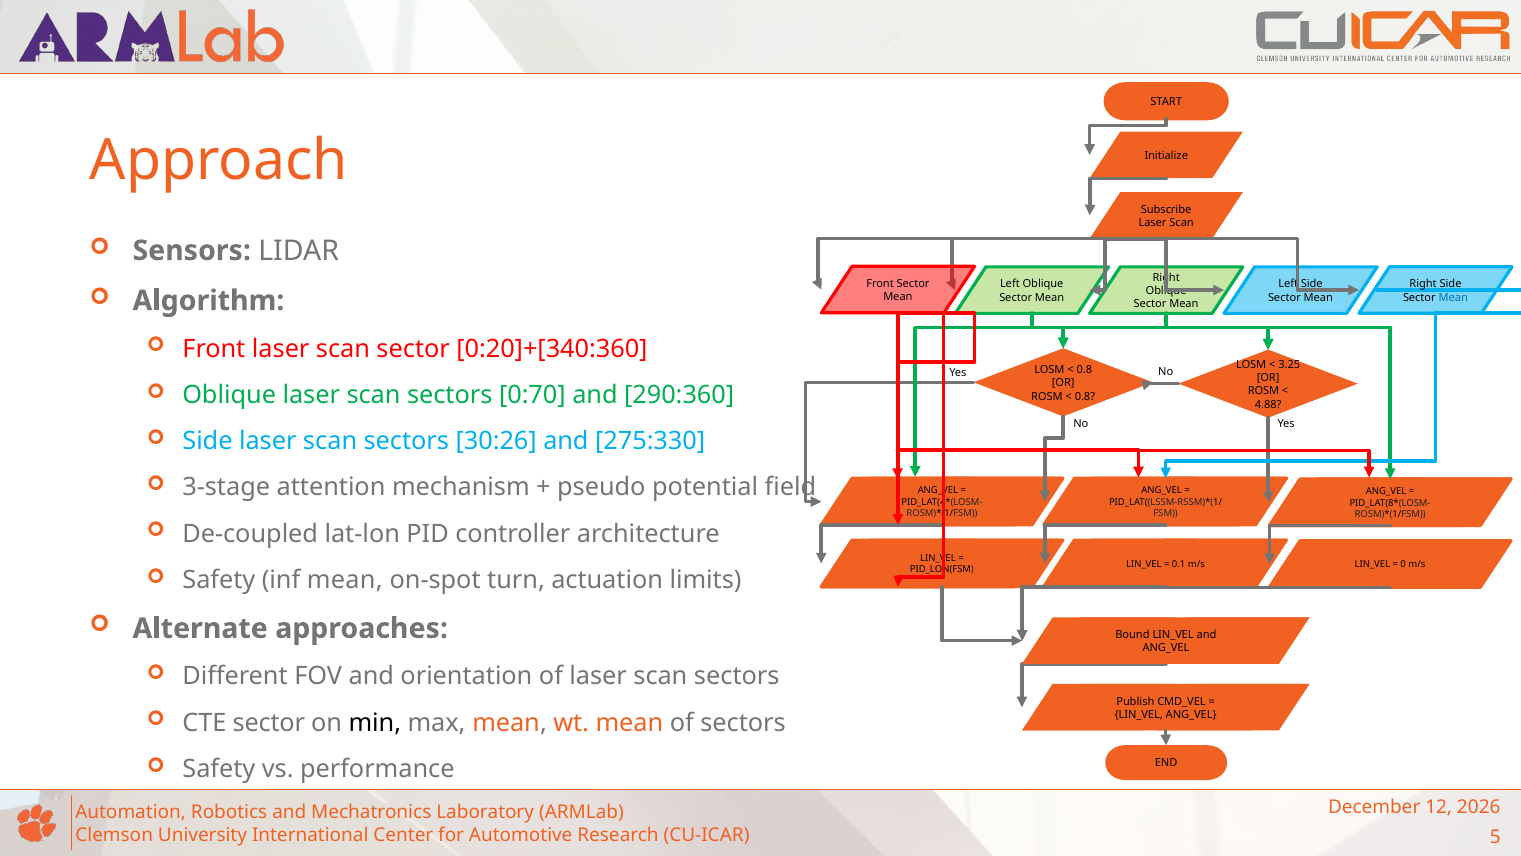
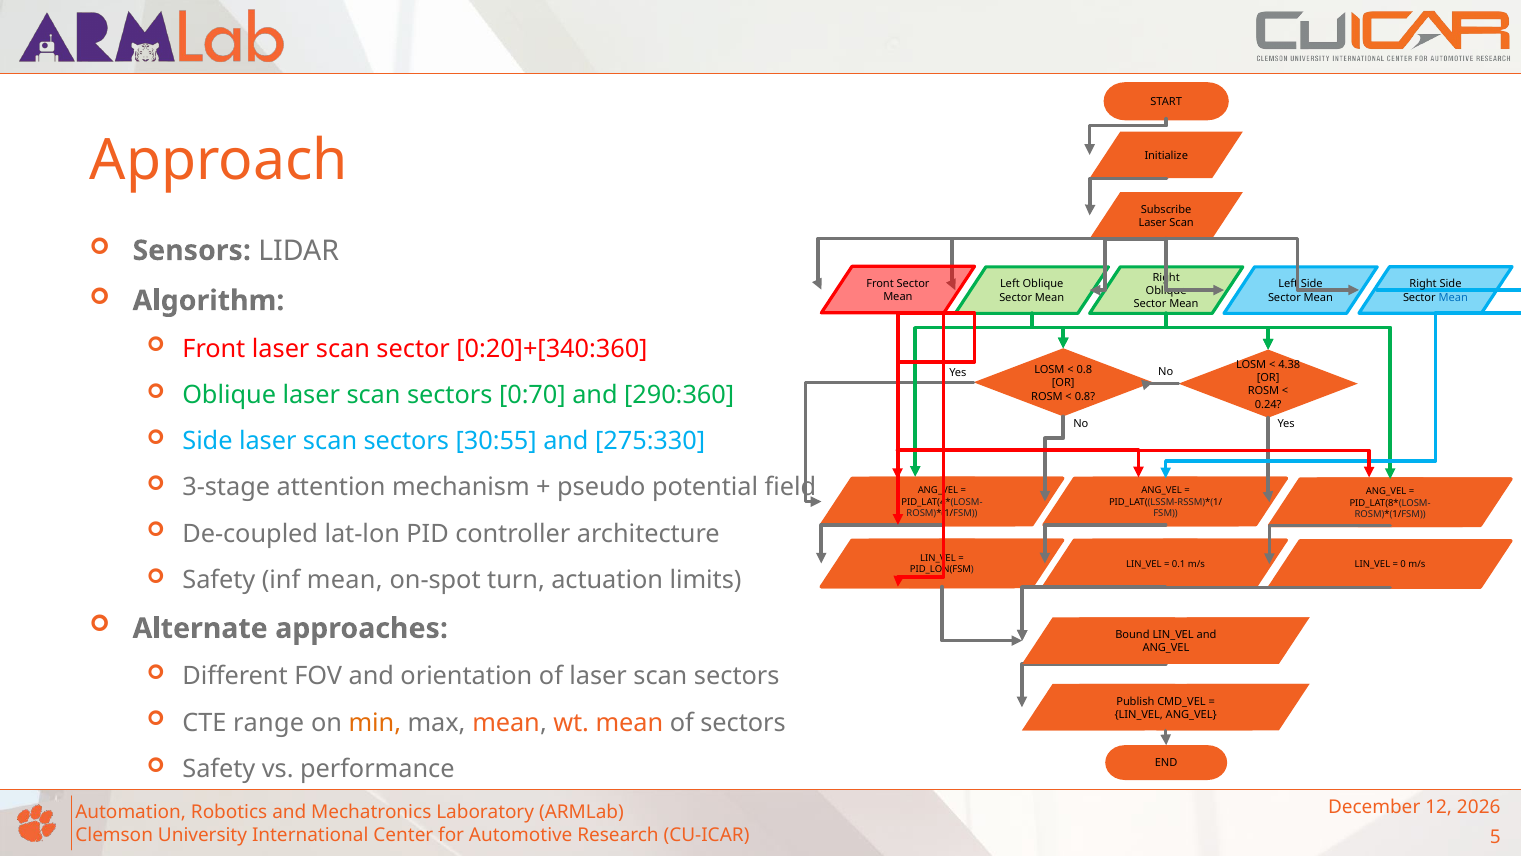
3.25: 3.25 -> 4.38 (1289, 364)
4.88: 4.88 -> 0.24 (1268, 404)
30:26: 30:26 -> 30:55 (496, 441)
CTE sector: sector -> range (269, 722)
min colour: black -> orange (375, 722)
